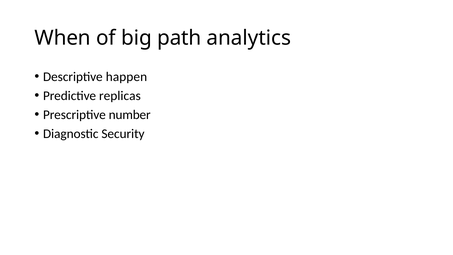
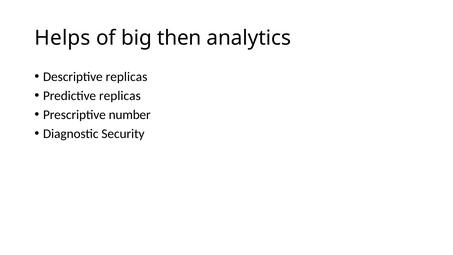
When: When -> Helps (63, 38)
path: path -> then (179, 38)
Descriptive happen: happen -> replicas (126, 77)
